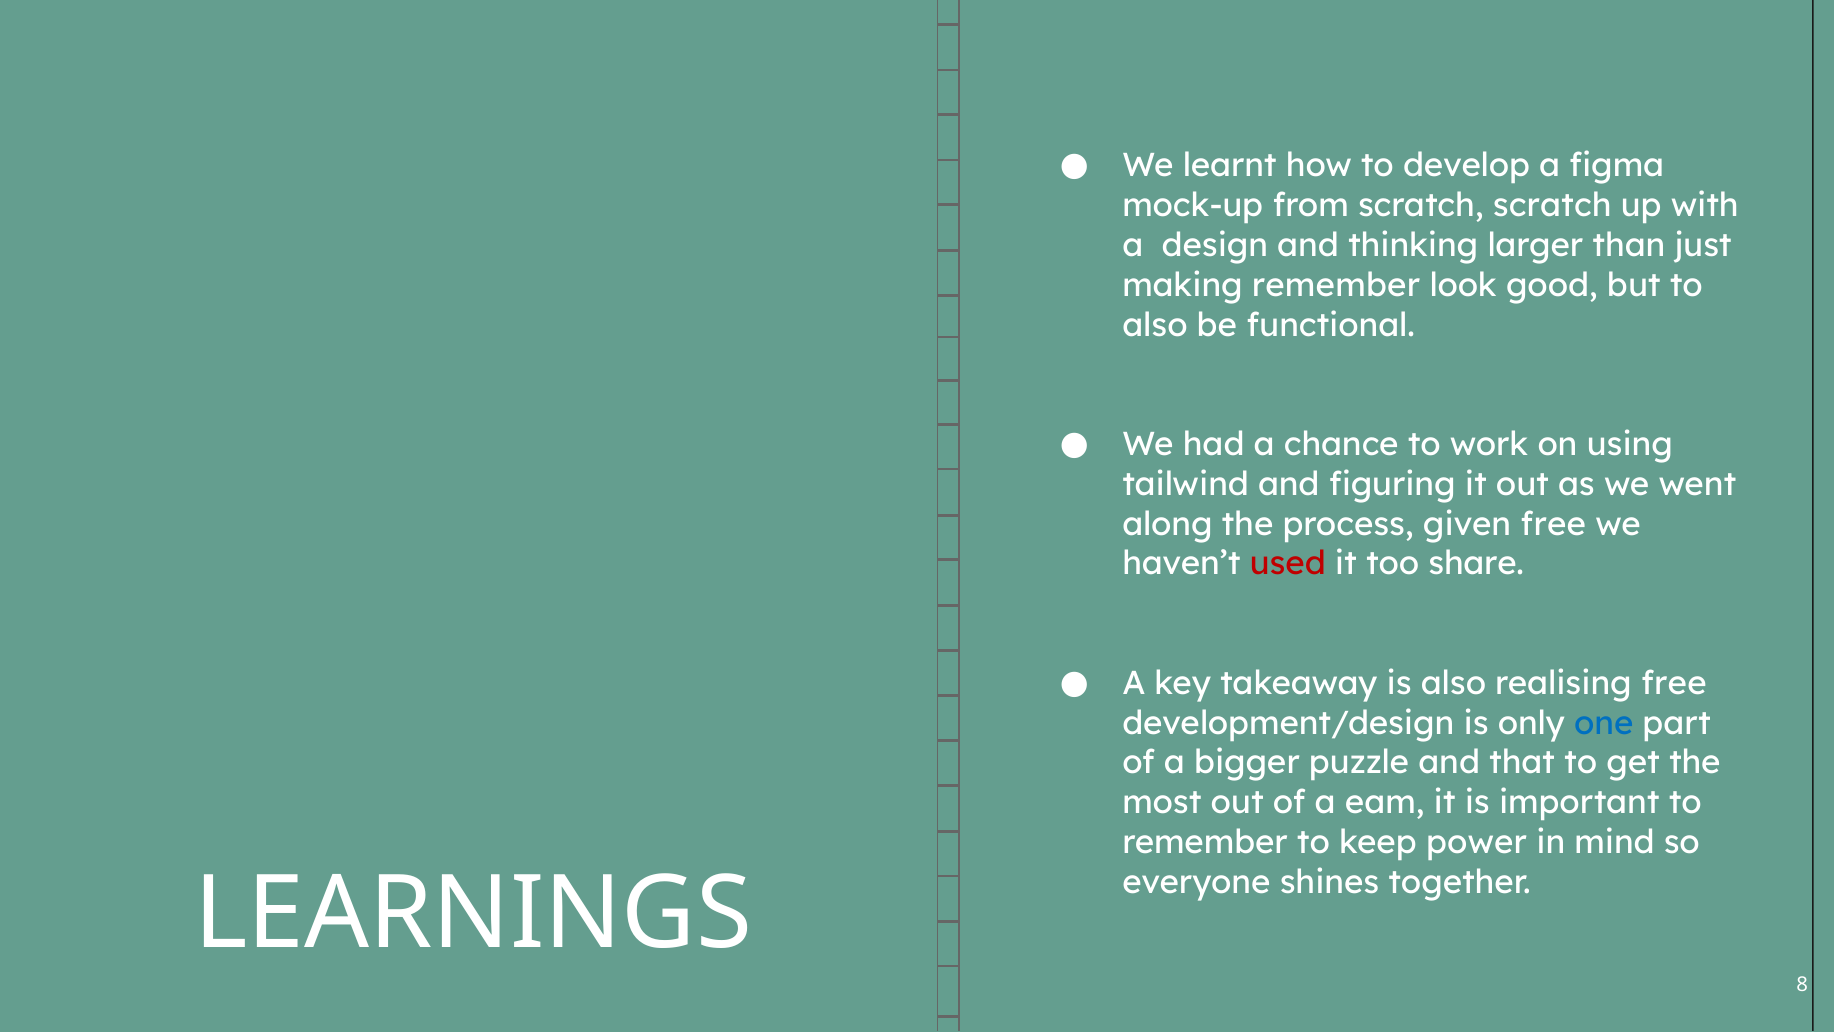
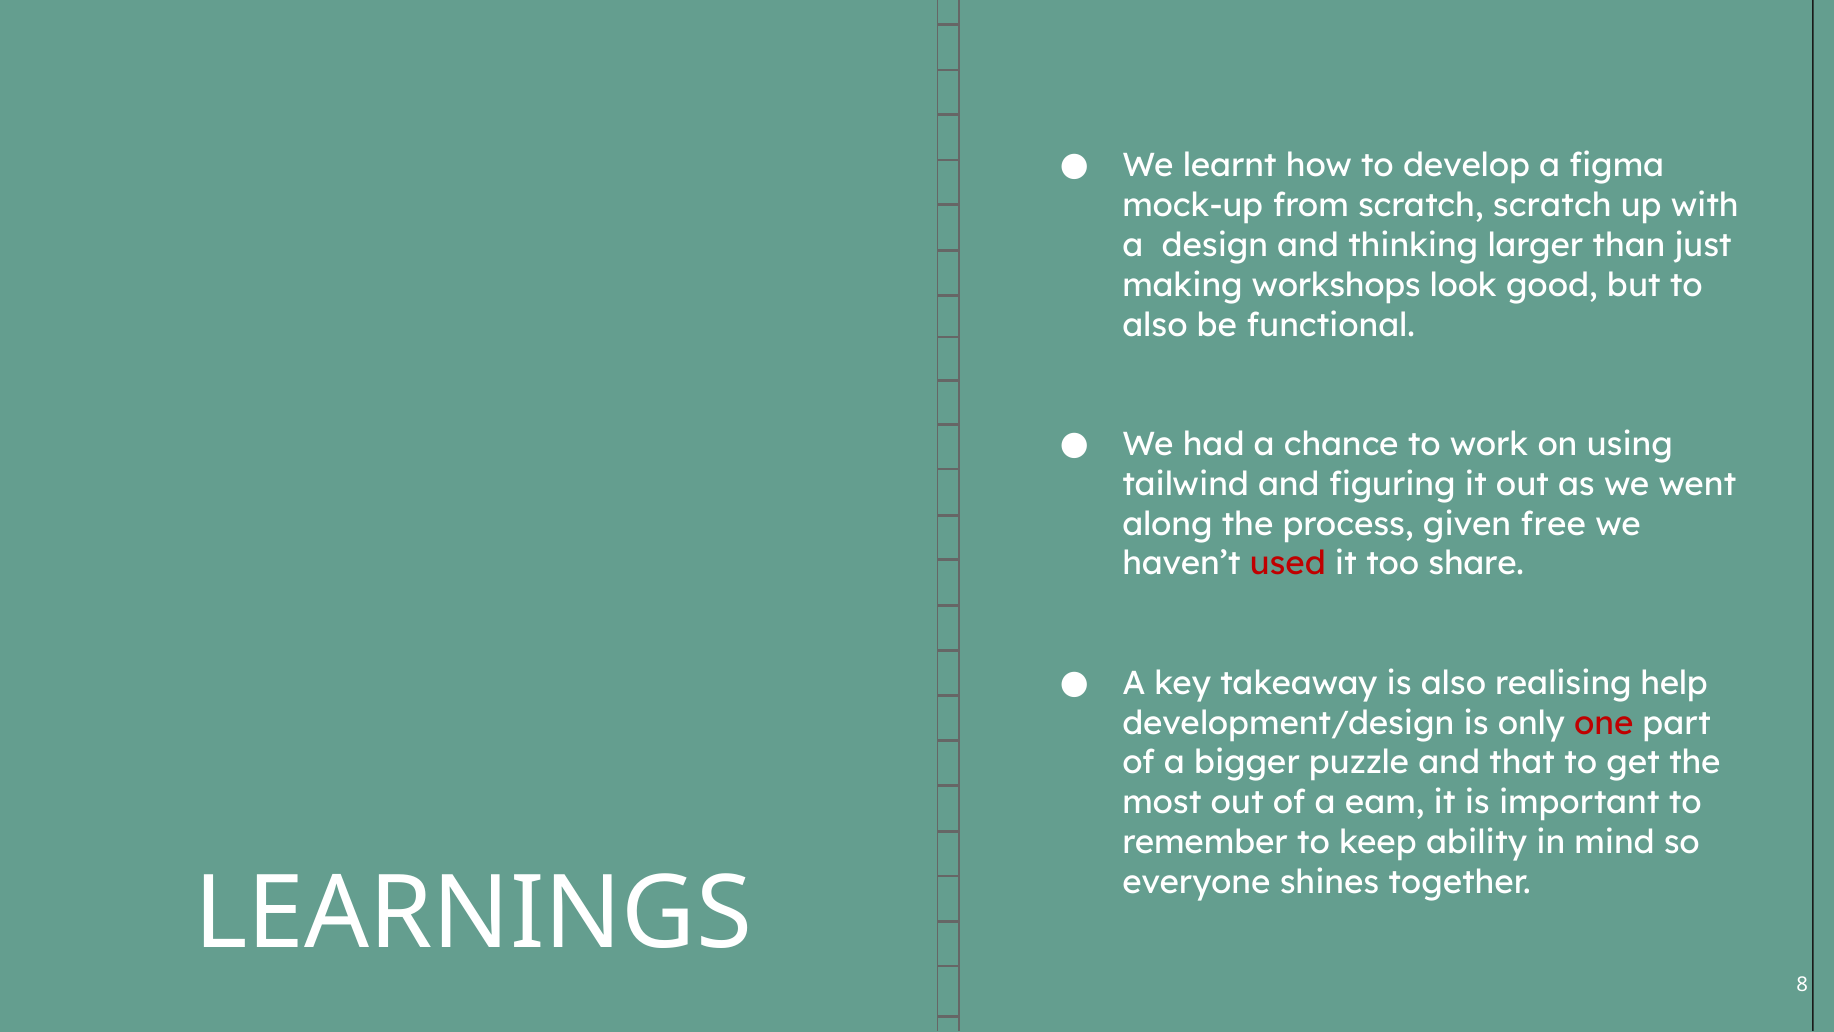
making remember: remember -> workshops (1336, 285)
realising free: free -> help (1674, 683)
one colour: blue -> red (1604, 723)
power: power -> ability (1477, 842)
